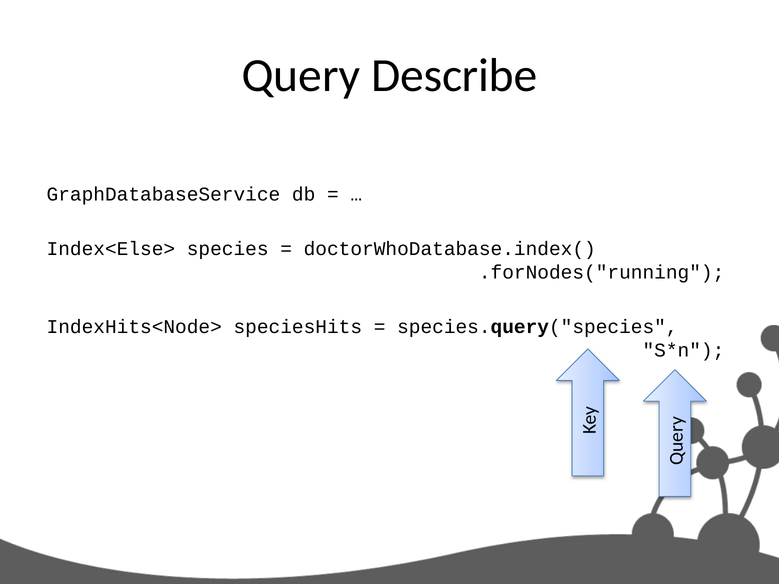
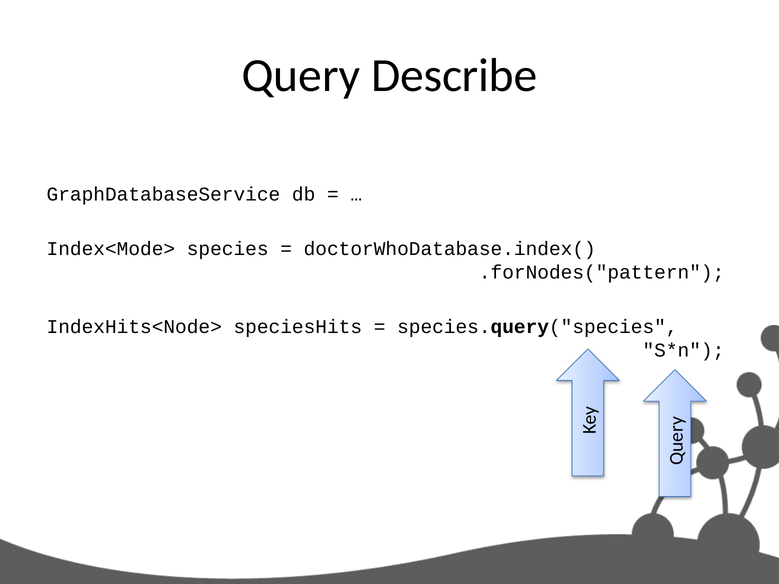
Index<Else>: Index<Else> -> Index<Mode> (111, 249)
.forNodes("running: .forNodes("running -> .forNodes("pattern (602, 272)
